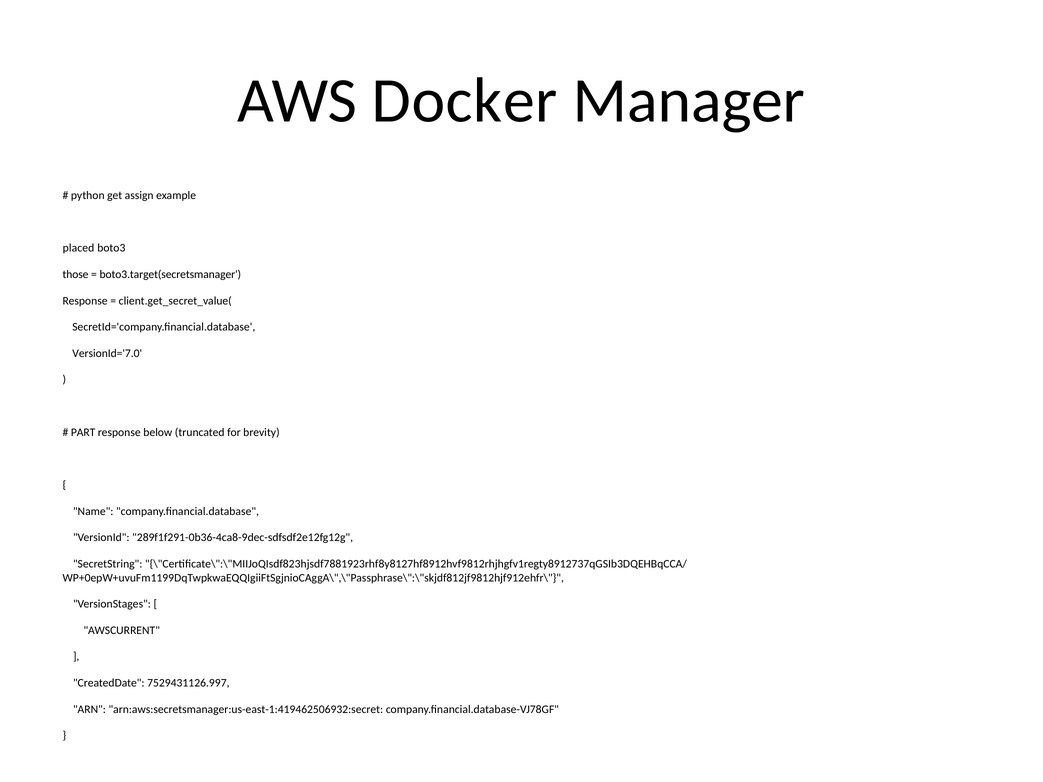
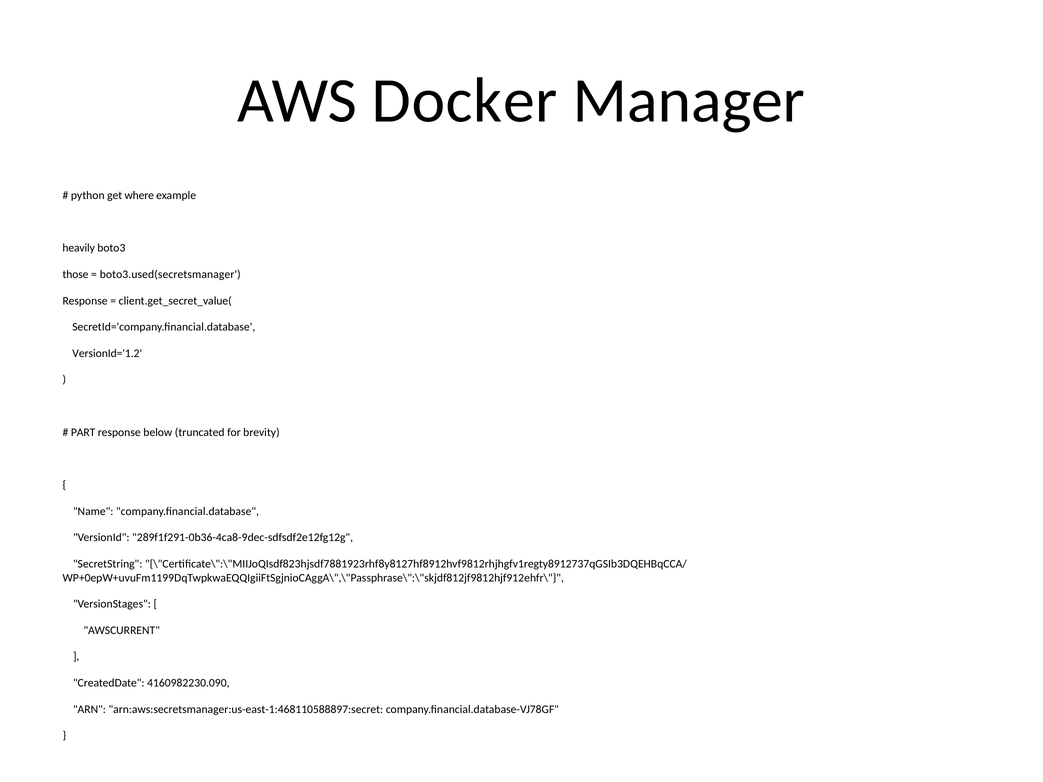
assign: assign -> where (139, 195)
placed: placed -> heavily (79, 248)
boto3.target(secretsmanager: boto3.target(secretsmanager -> boto3.used(secretsmanager (170, 274)
VersionId='7.0: VersionId='7.0 -> VersionId='1.2 (107, 353)
7529431126.997: 7529431126.997 -> 4160982230.090 (188, 683)
arn:aws:secretsmanager:us-east-1:419462506932:secret: arn:aws:secretsmanager:us-east-1:419462506932:secret -> arn:aws:secretsmanager:us-east-1:468110588897:secret (246, 709)
